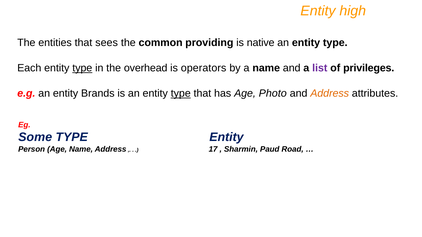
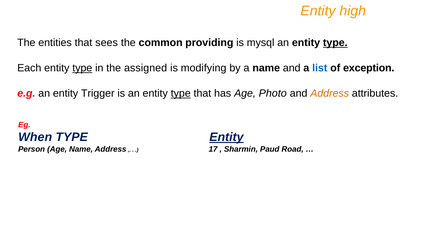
native: native -> mysql (261, 43)
type underline: none -> present (335, 43)
overhead: overhead -> assigned (146, 68)
operators: operators -> modifying (204, 68)
list colour: purple -> blue (320, 68)
privileges: privileges -> exception (369, 68)
Brands: Brands -> Trigger (98, 94)
Some: Some -> When (35, 137)
Entity underline: none -> present (226, 137)
